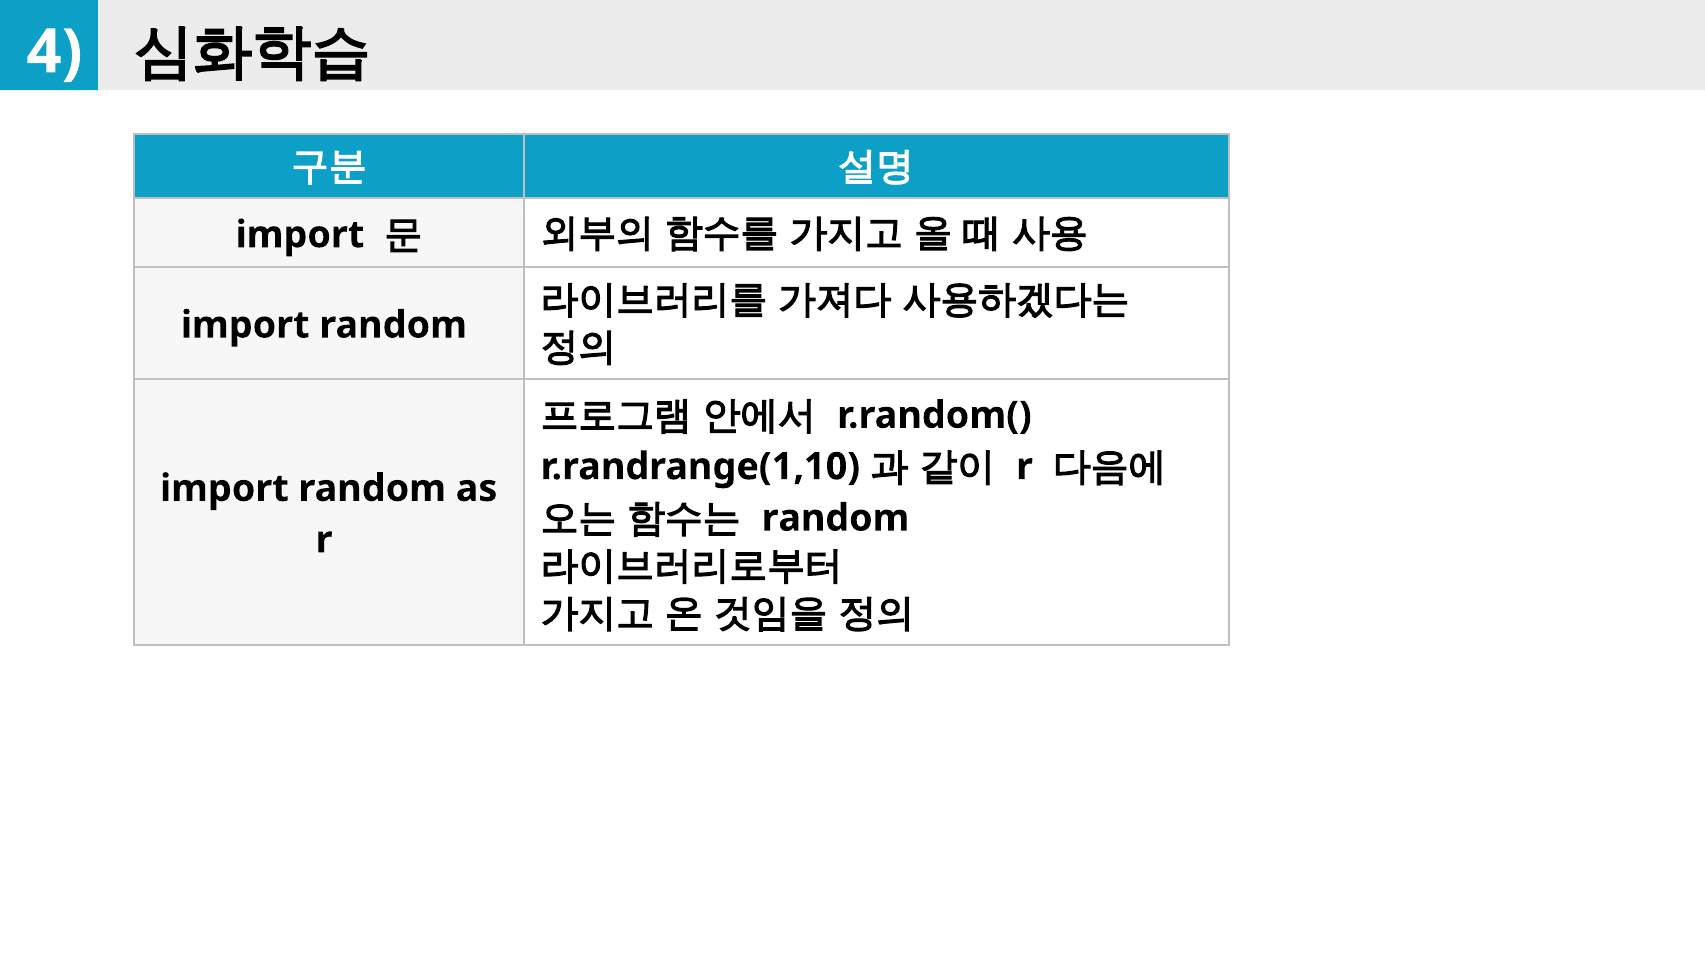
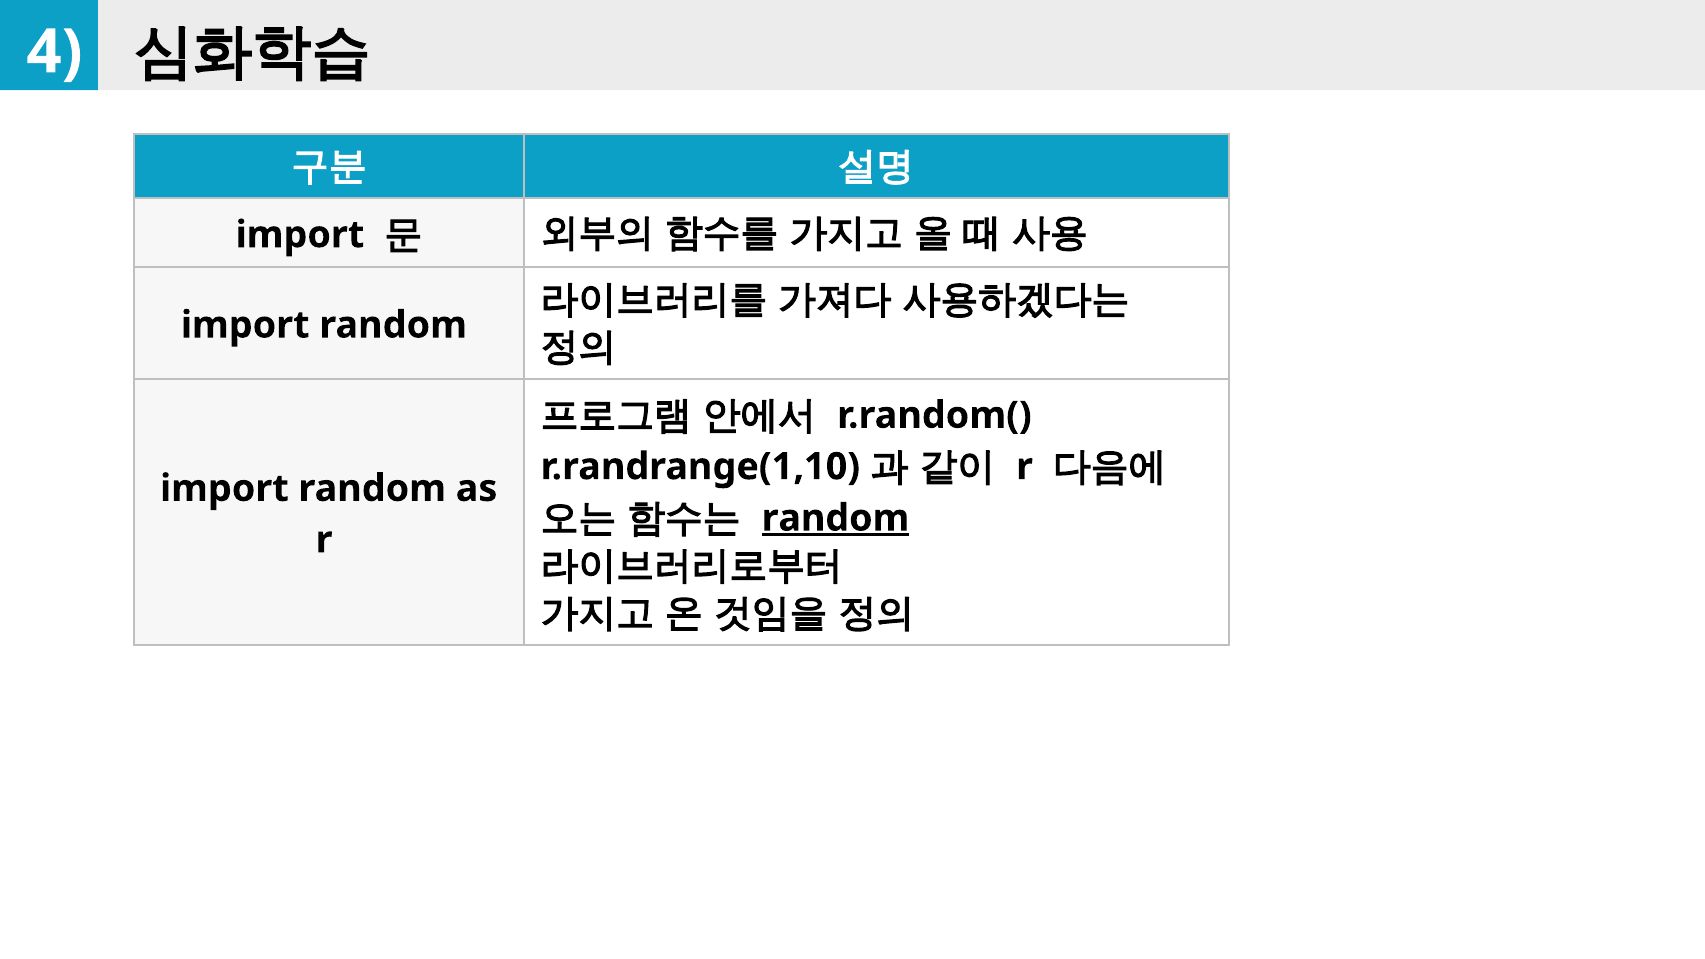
random underline: none -> present (836, 518)
